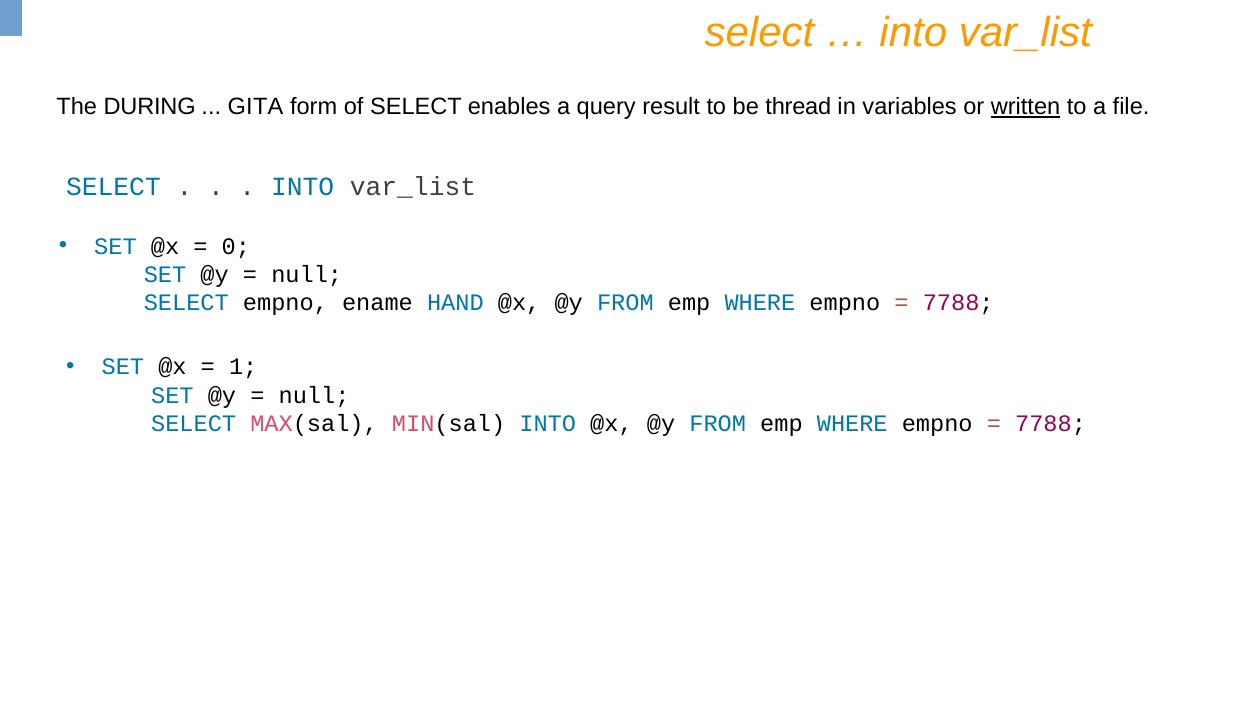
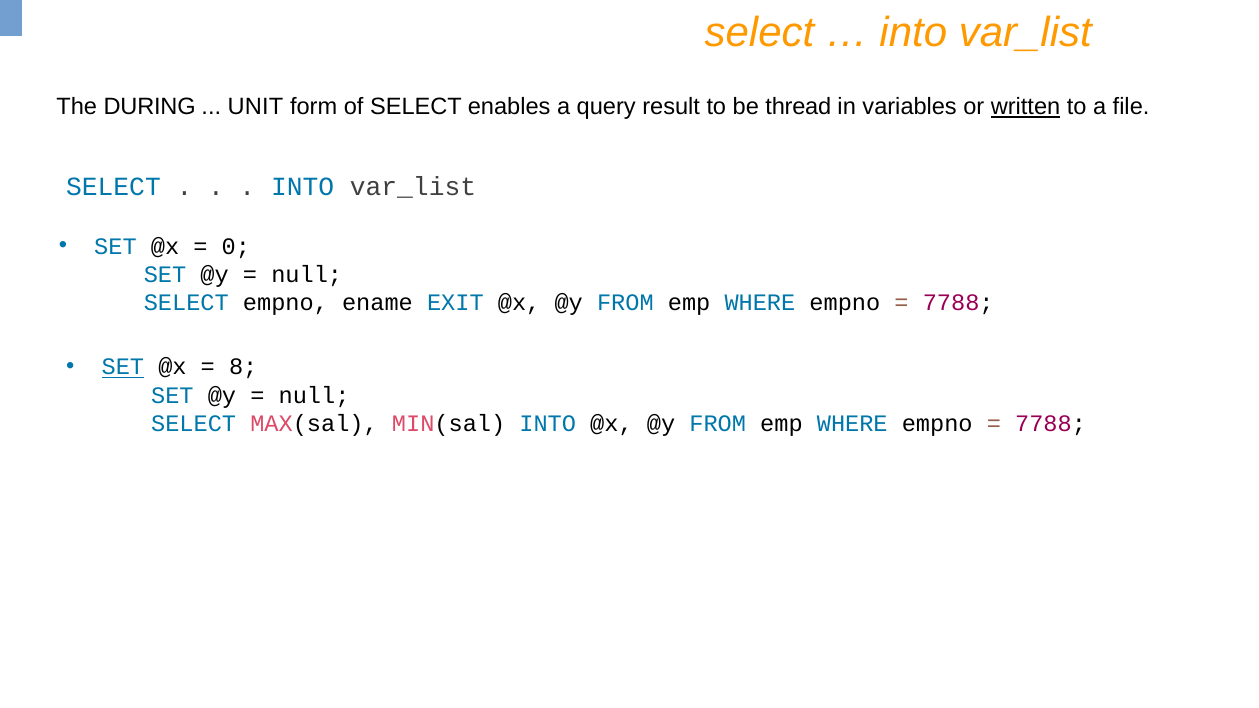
GITA: GITA -> UNIT (256, 107)
HAND: HAND -> EXIT (455, 303)
SET underline: none -> present (123, 367)
1: 1 -> 8 (243, 367)
